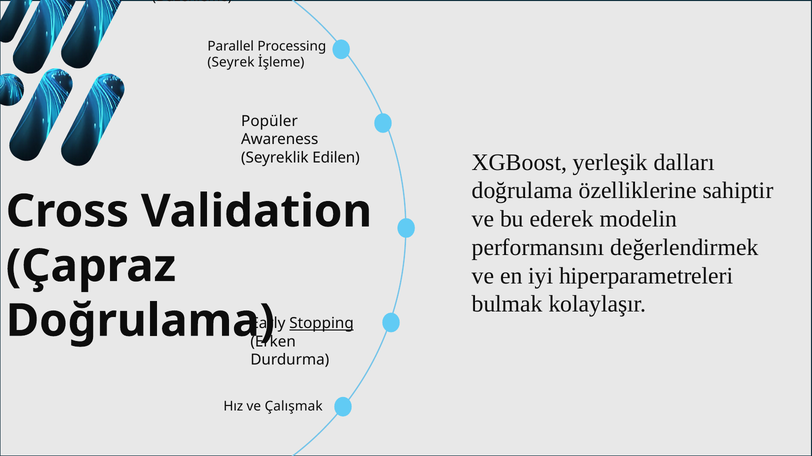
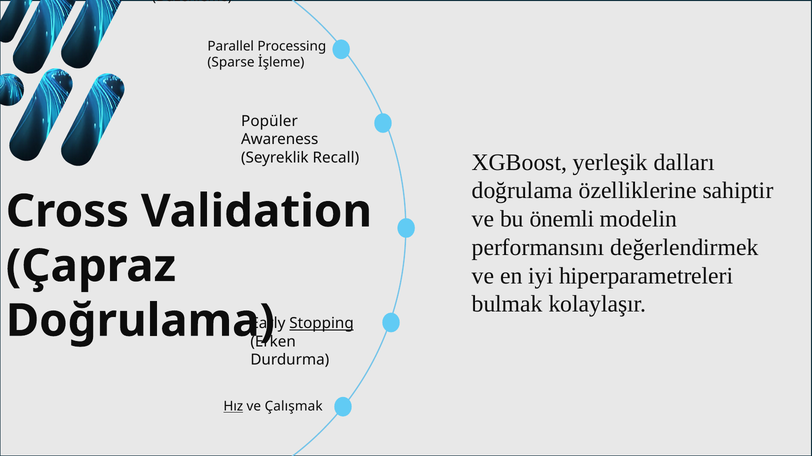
Seyrek: Seyrek -> Sparse (231, 63)
Edilen: Edilen -> Recall (336, 158)
ederek: ederek -> önemli (562, 219)
Hız underline: none -> present (233, 407)
